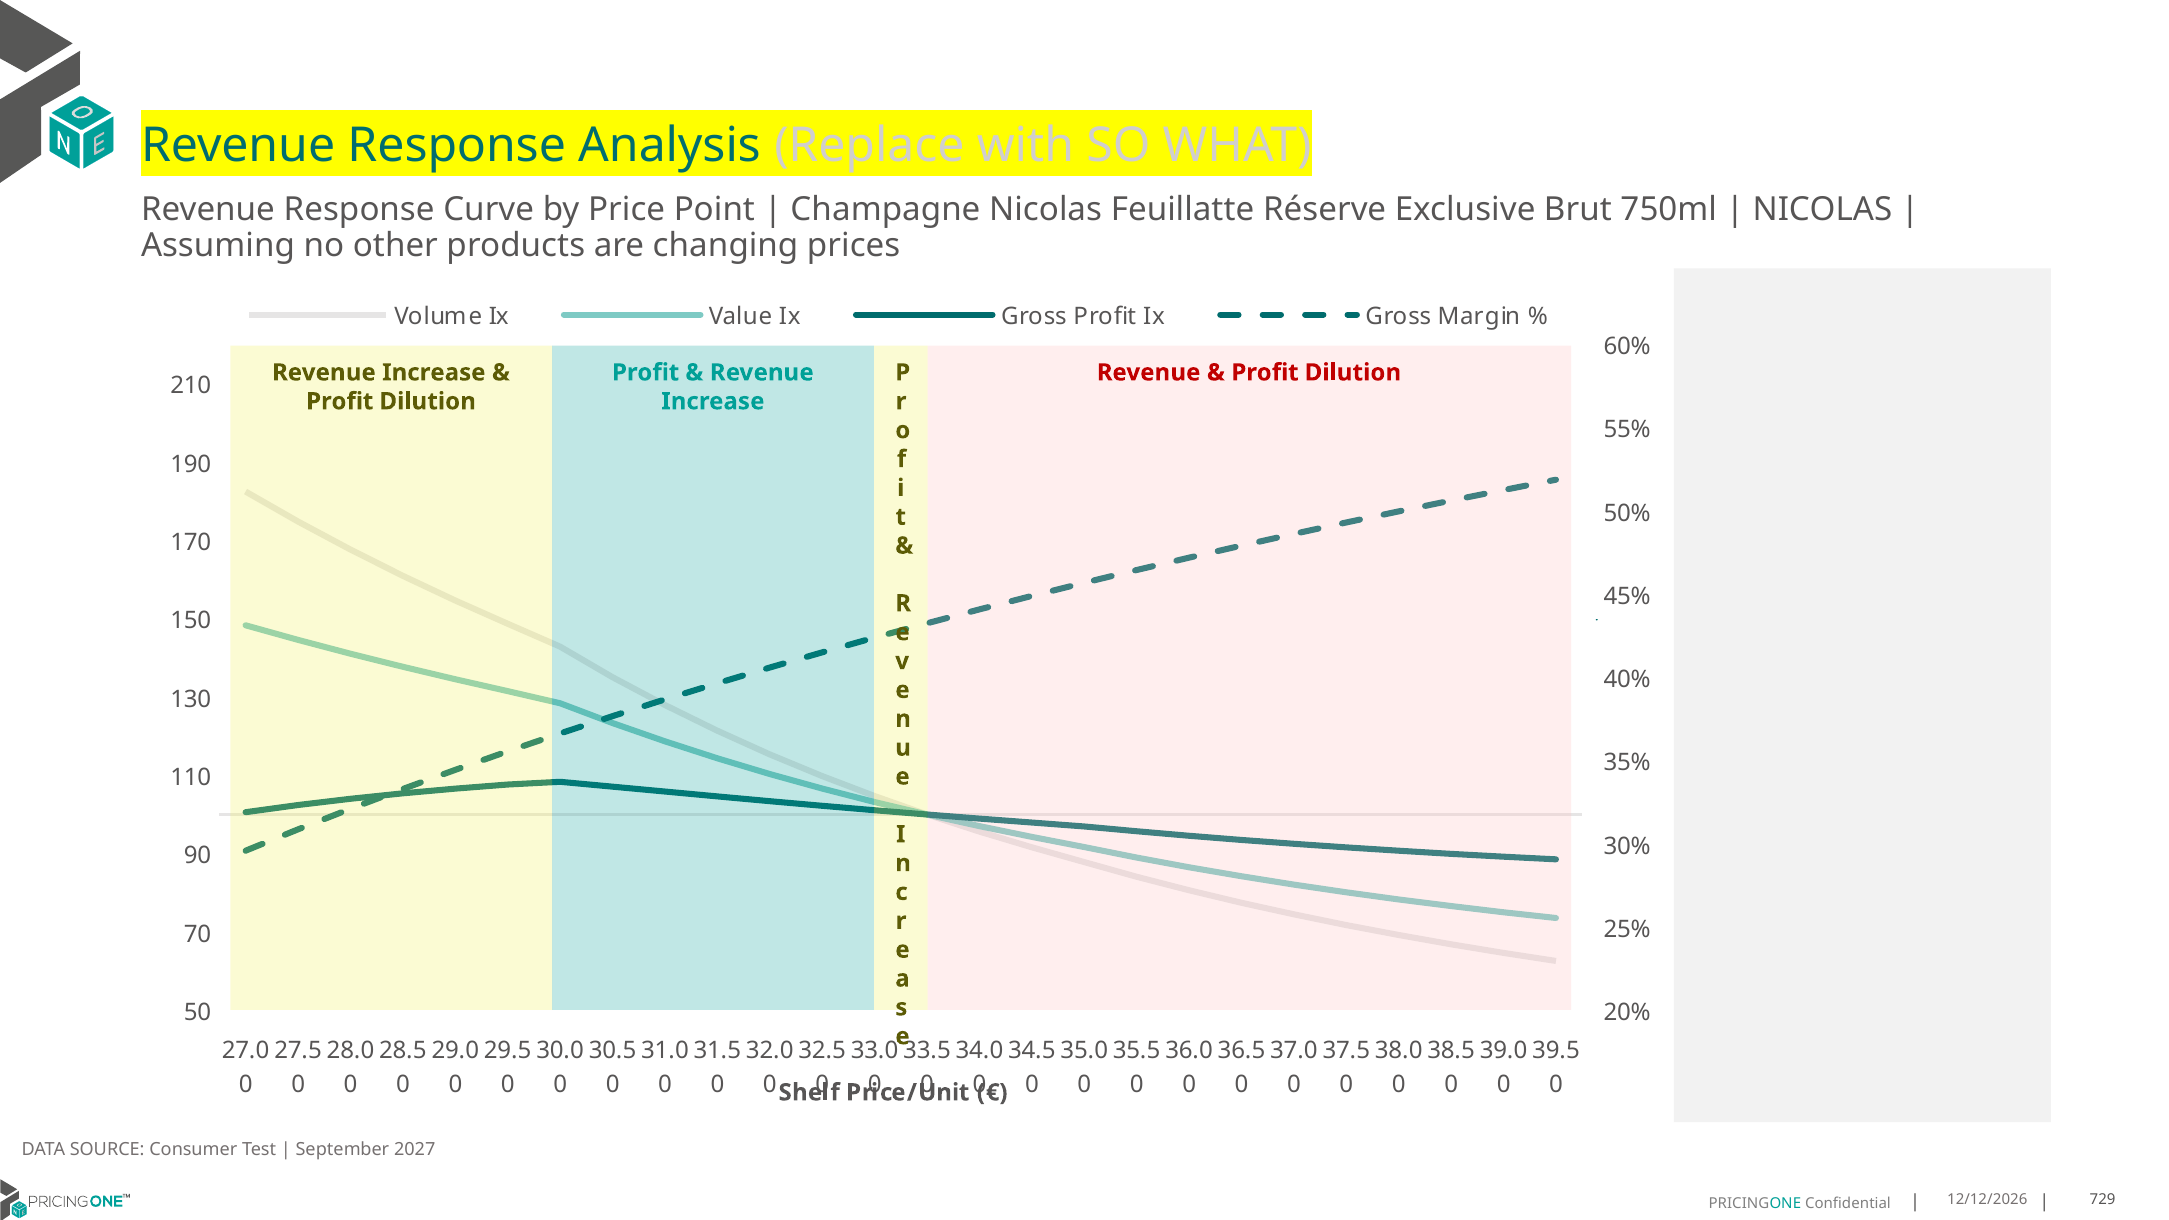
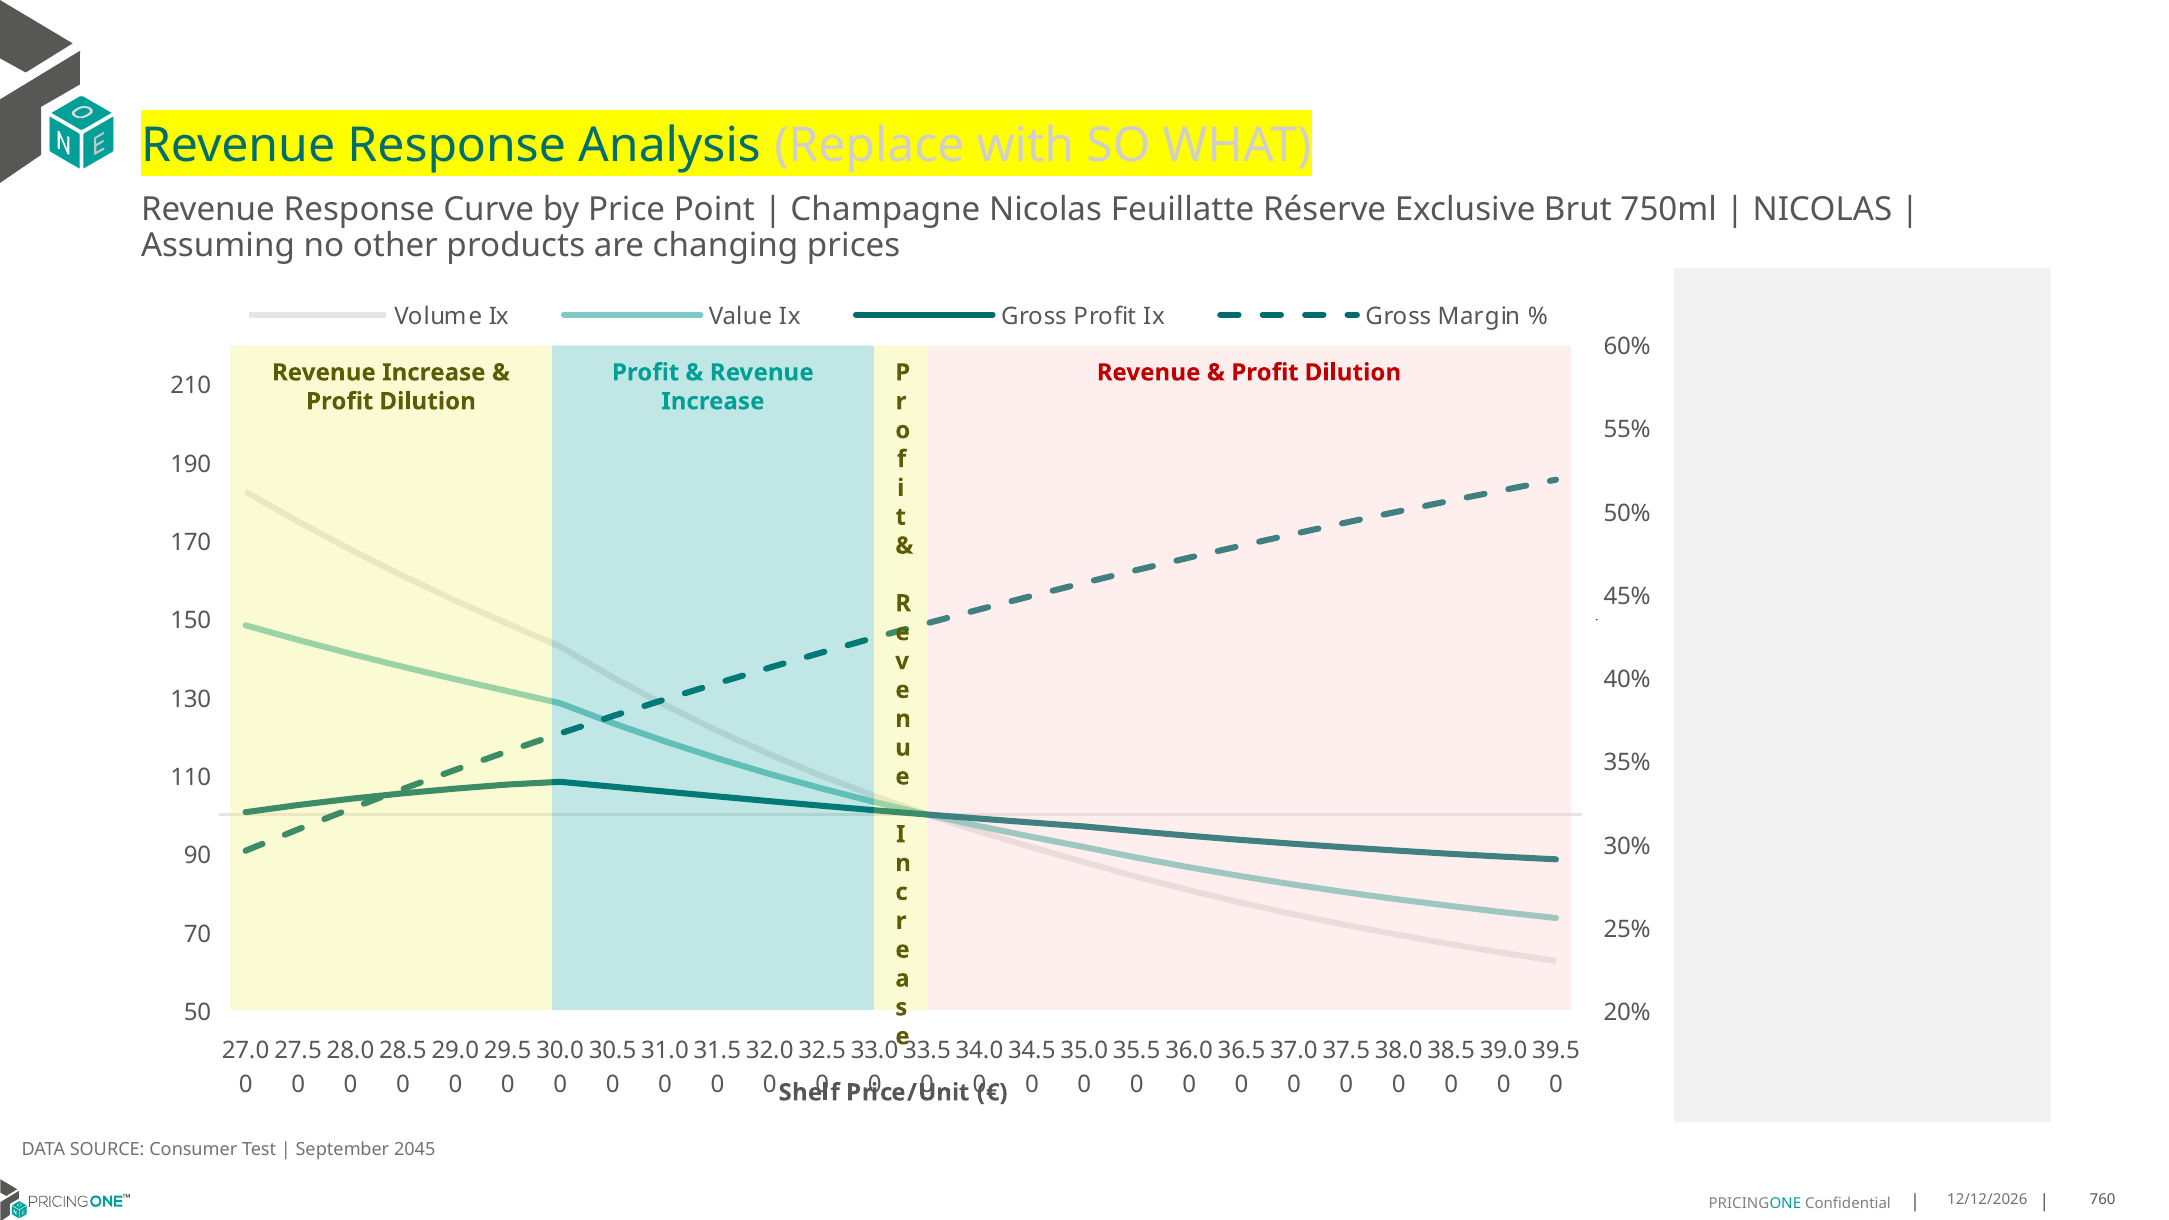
2027: 2027 -> 2045 (415, 1149)
729: 729 -> 760 (2103, 1200)
